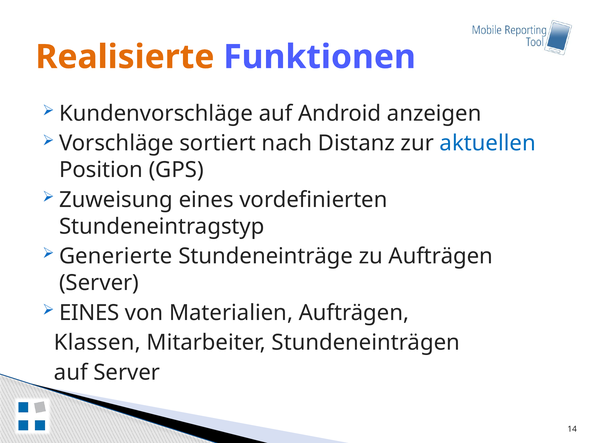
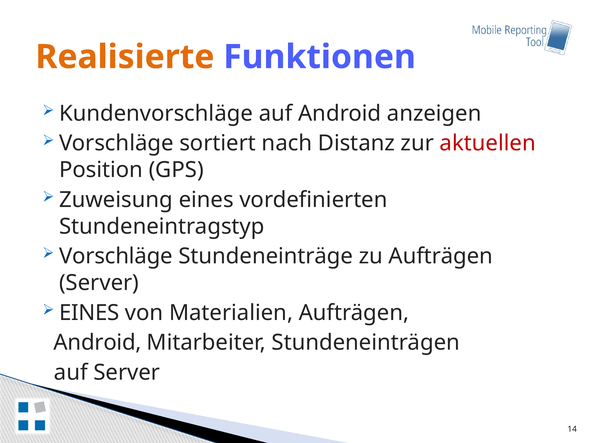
aktuellen colour: blue -> red (488, 143)
Generierte: Generierte -> Vorschläge (116, 256)
Klassen: Klassen -> Android (98, 343)
